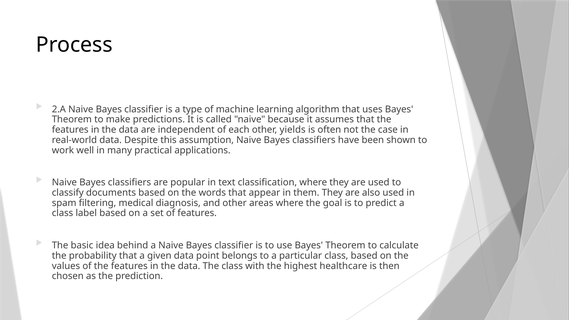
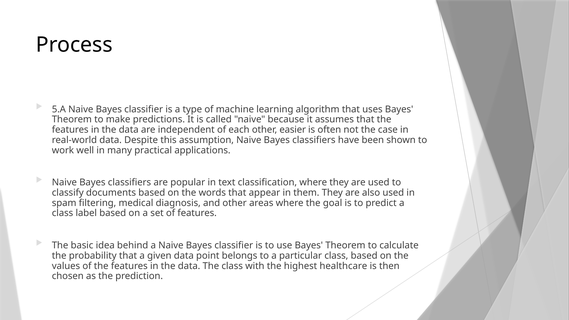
2.A: 2.A -> 5.A (59, 109)
yields: yields -> easier (293, 130)
